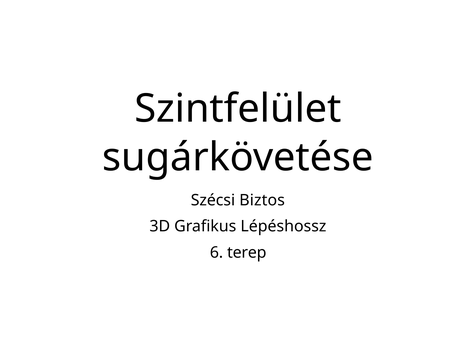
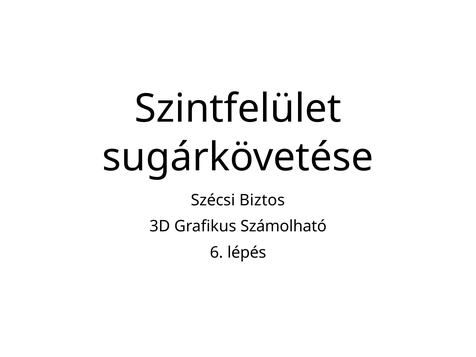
Lépéshossz: Lépéshossz -> Számolható (283, 226)
terep: terep -> lépés (247, 252)
